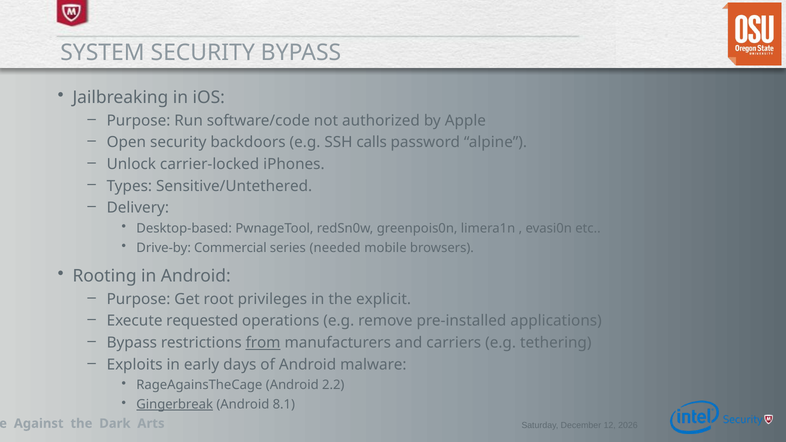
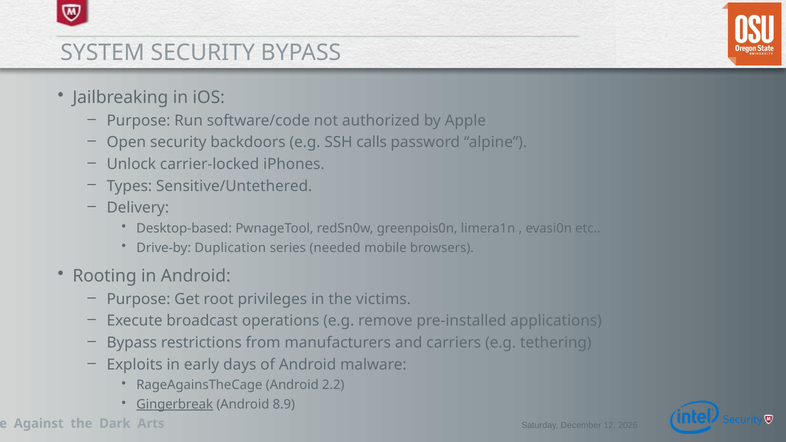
Commercial: Commercial -> Duplication (230, 248)
explicit: explicit -> victims (384, 299)
requested: requested -> broadcast (202, 321)
from underline: present -> none (263, 343)
8.1: 8.1 -> 8.9 (284, 405)
